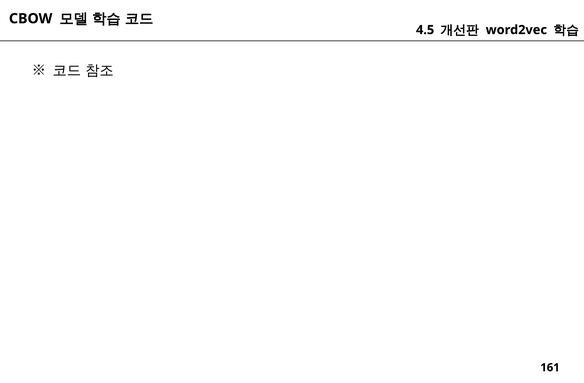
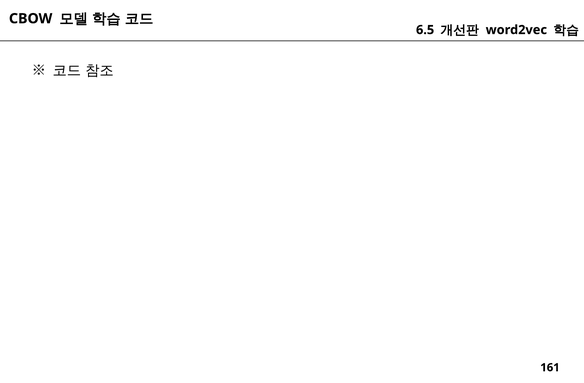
4.5: 4.5 -> 6.5 (425, 30)
